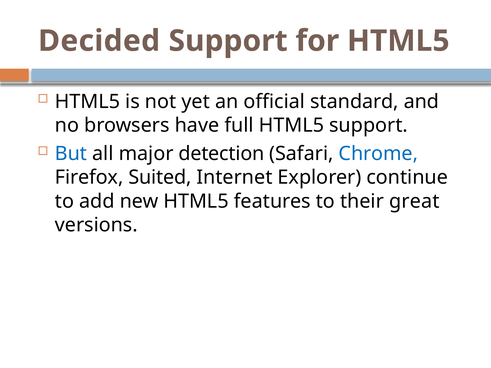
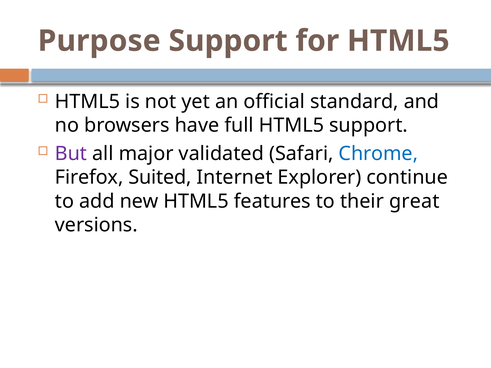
Decided: Decided -> Purpose (99, 41)
But colour: blue -> purple (71, 154)
detection: detection -> validated (221, 154)
